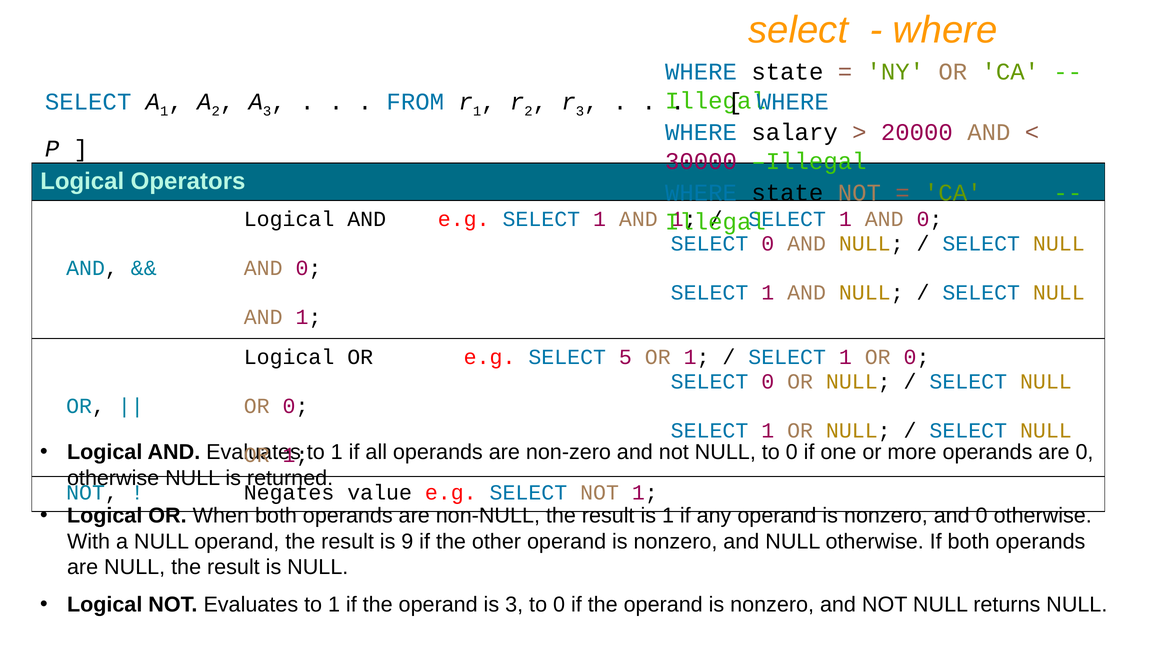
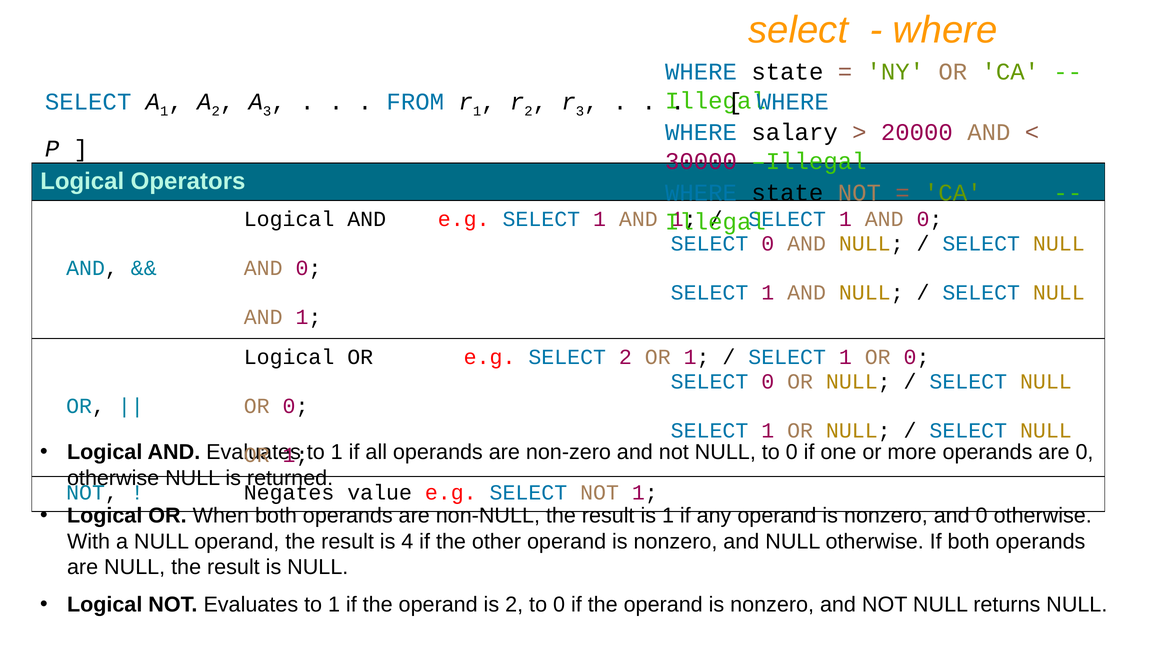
SELECT 5: 5 -> 2 (625, 357)
9: 9 -> 4 (407, 541)
is 3: 3 -> 2 (514, 605)
